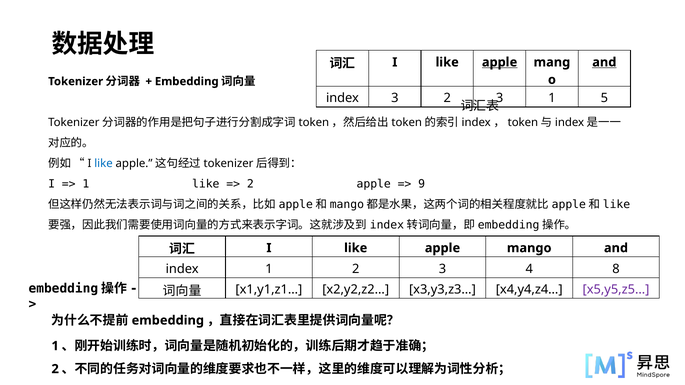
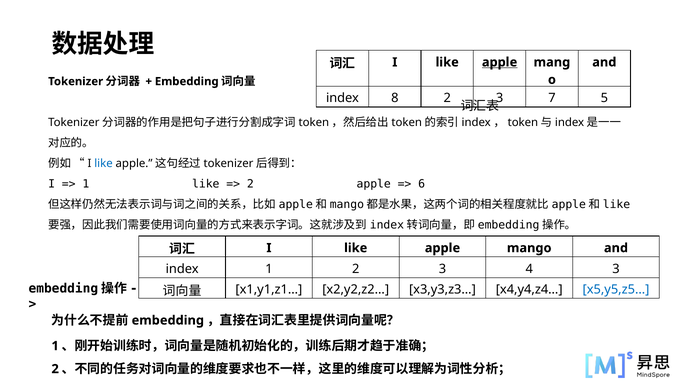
and underline: present -> none (604, 62)
index 3: 3 -> 8 (395, 98)
3 1: 1 -> 7 (552, 98)
9: 9 -> 6 (422, 184)
4 8: 8 -> 3 (616, 269)
x5,y5,z5… colour: purple -> blue (616, 290)
